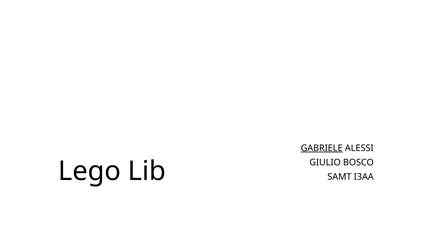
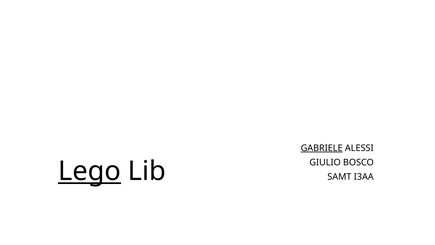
Lego underline: none -> present (89, 171)
